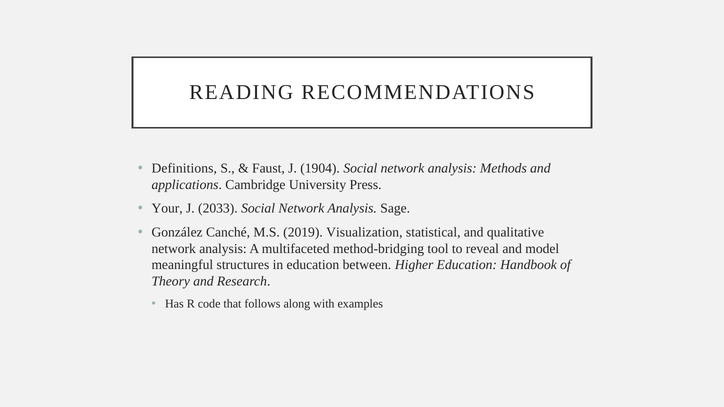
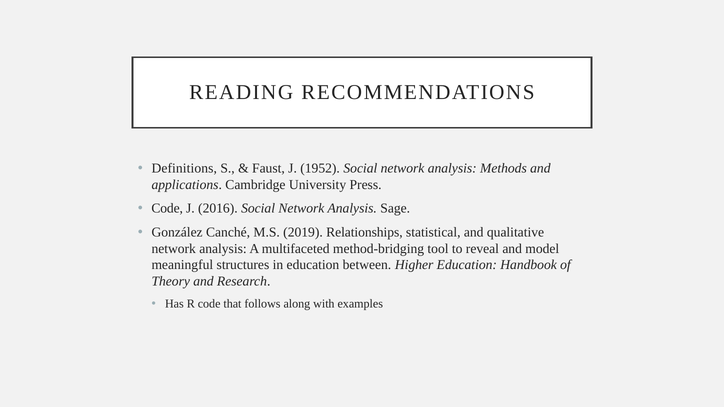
1904: 1904 -> 1952 (320, 168)
Your: Your -> Code (167, 209)
2033: 2033 -> 2016 (218, 209)
Visualization: Visualization -> Relationships (364, 232)
